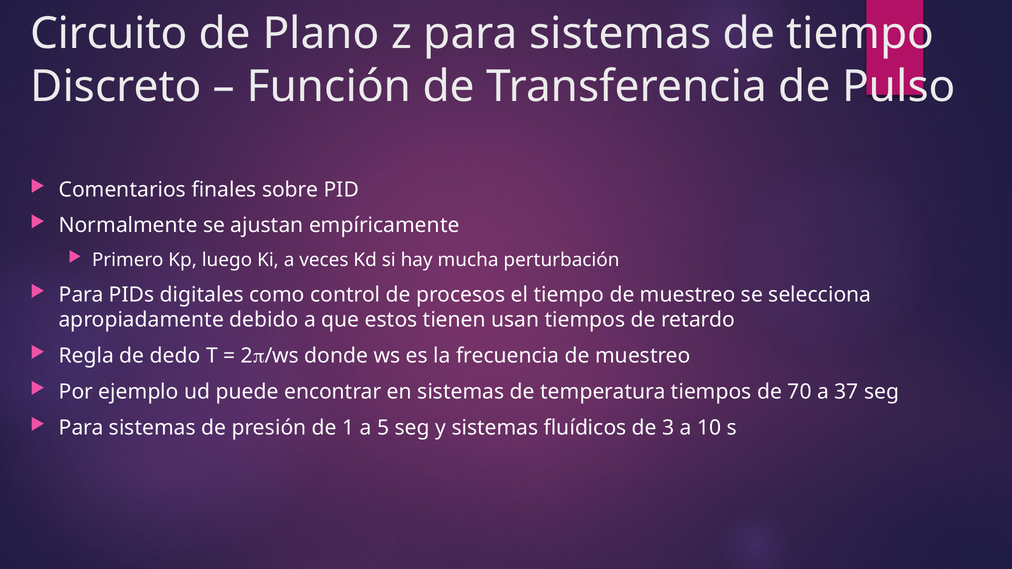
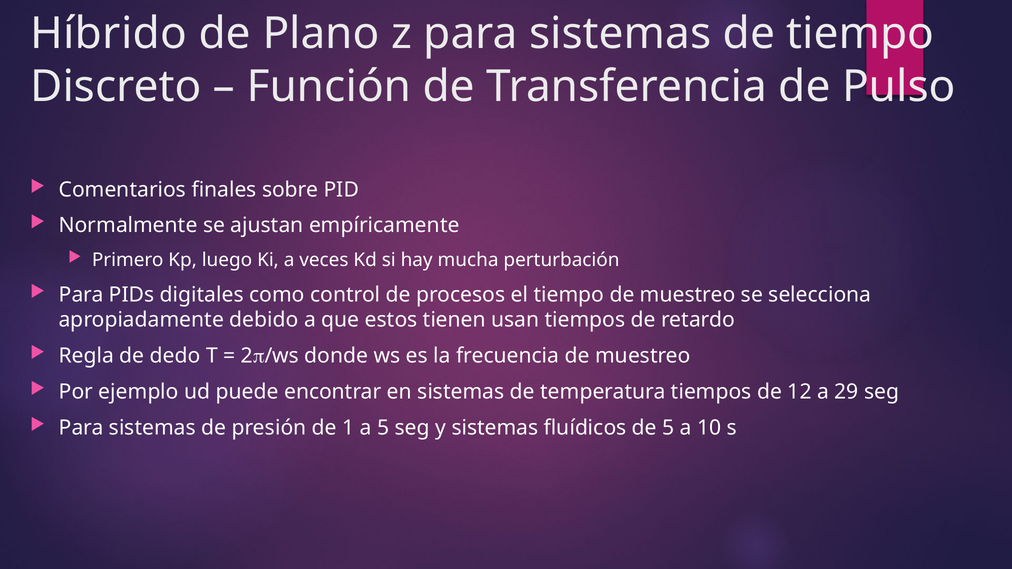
Circuito: Circuito -> Híbrido (109, 33)
70: 70 -> 12 (800, 392)
37: 37 -> 29 (846, 392)
de 3: 3 -> 5 (668, 428)
